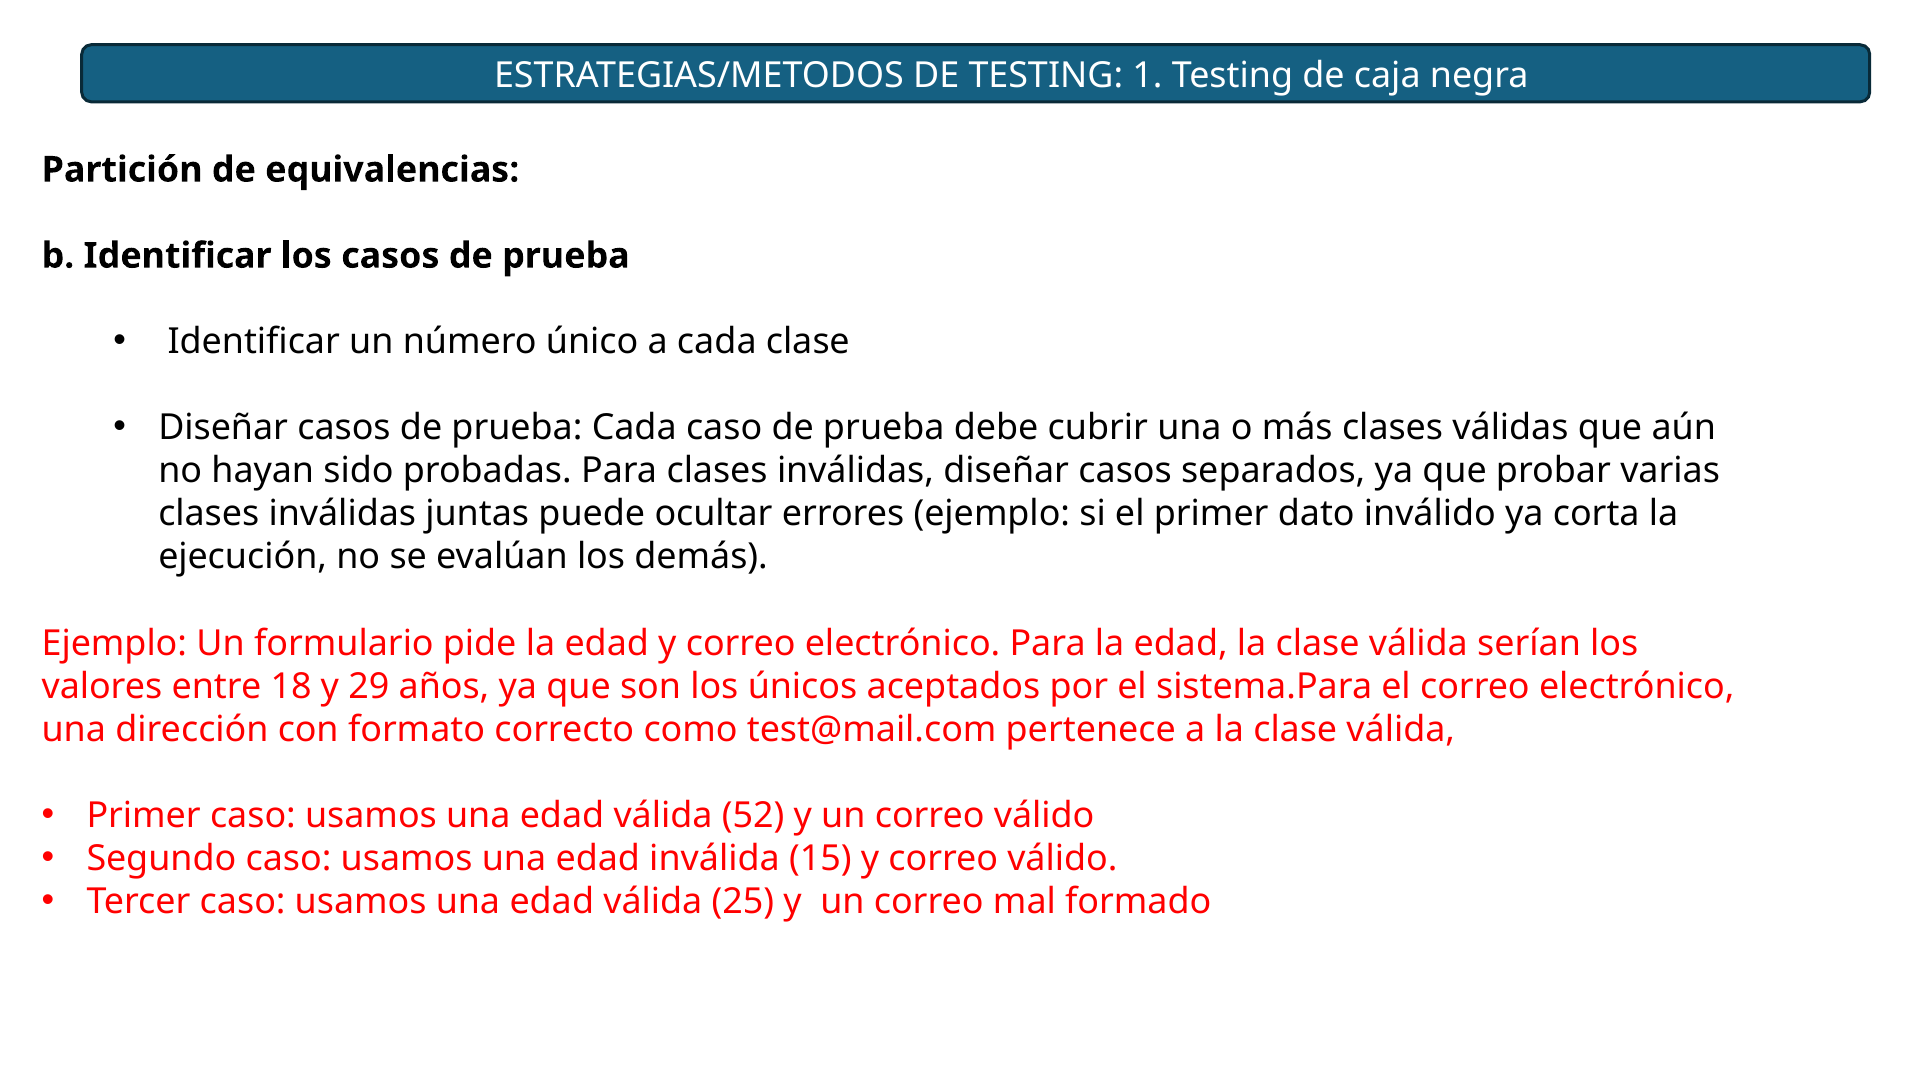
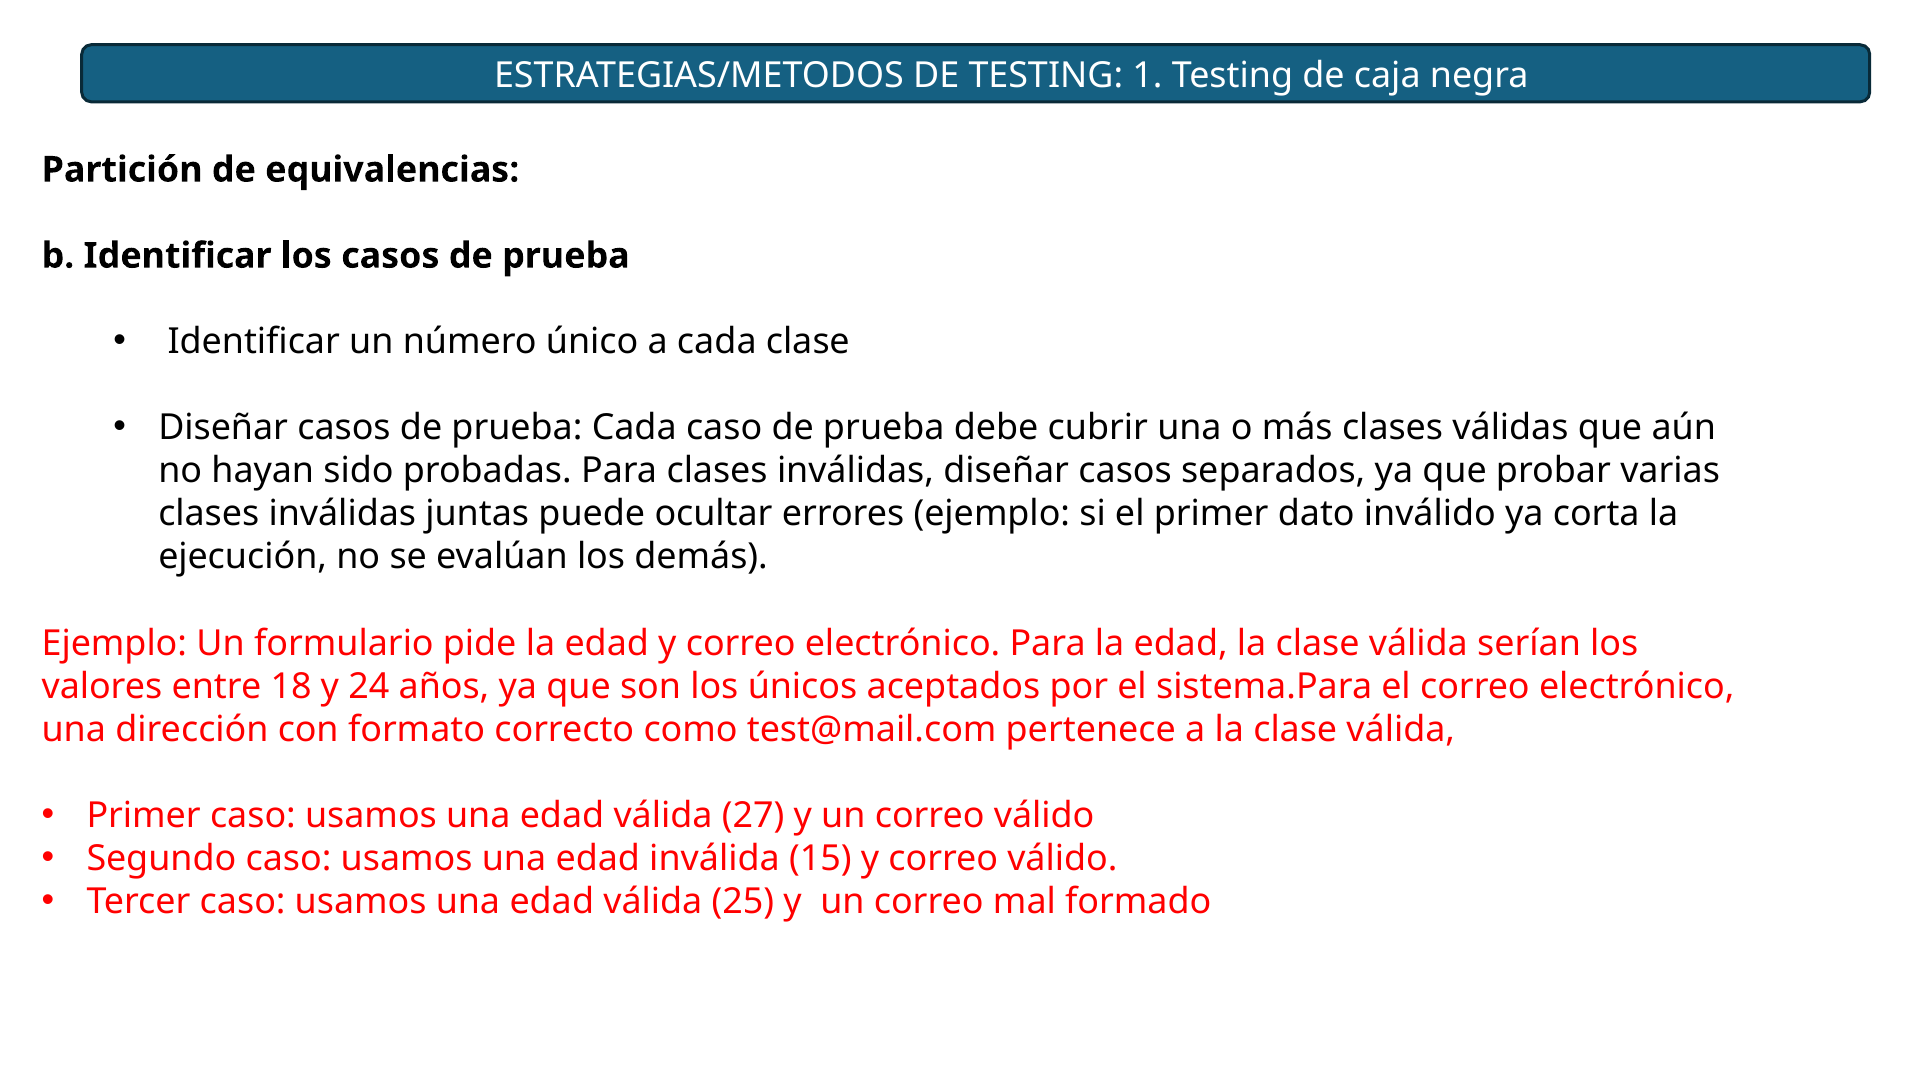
29: 29 -> 24 (369, 686)
52: 52 -> 27 (753, 815)
